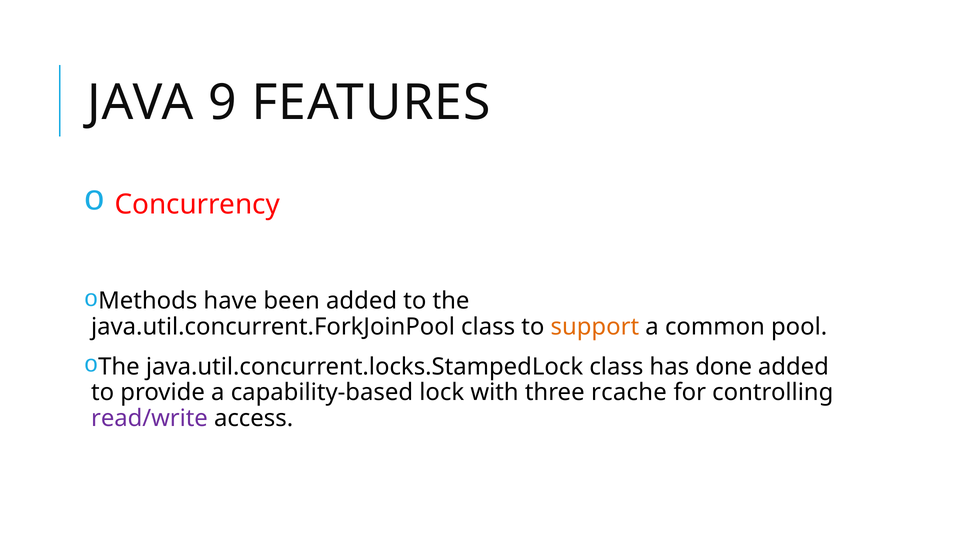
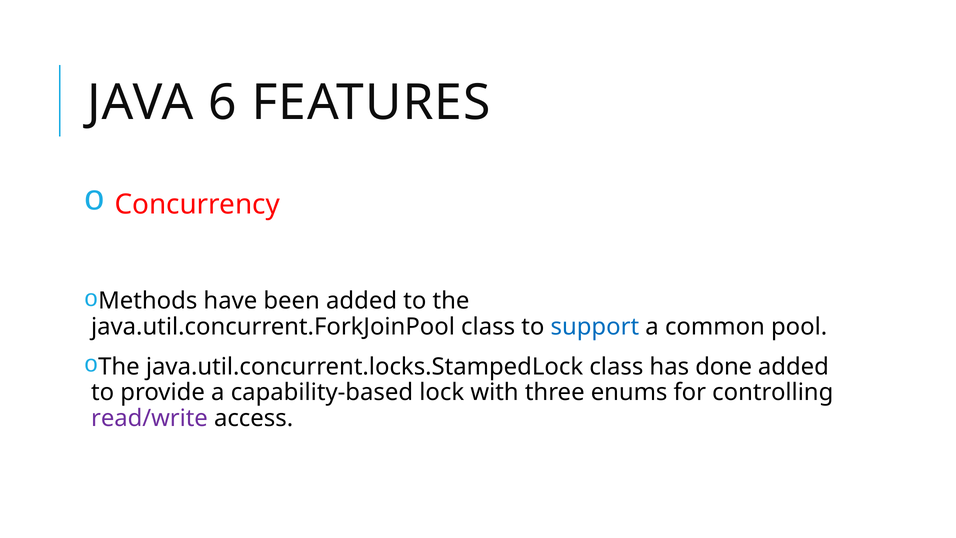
9: 9 -> 6 (223, 103)
support colour: orange -> blue (595, 327)
rcache: rcache -> enums (629, 392)
